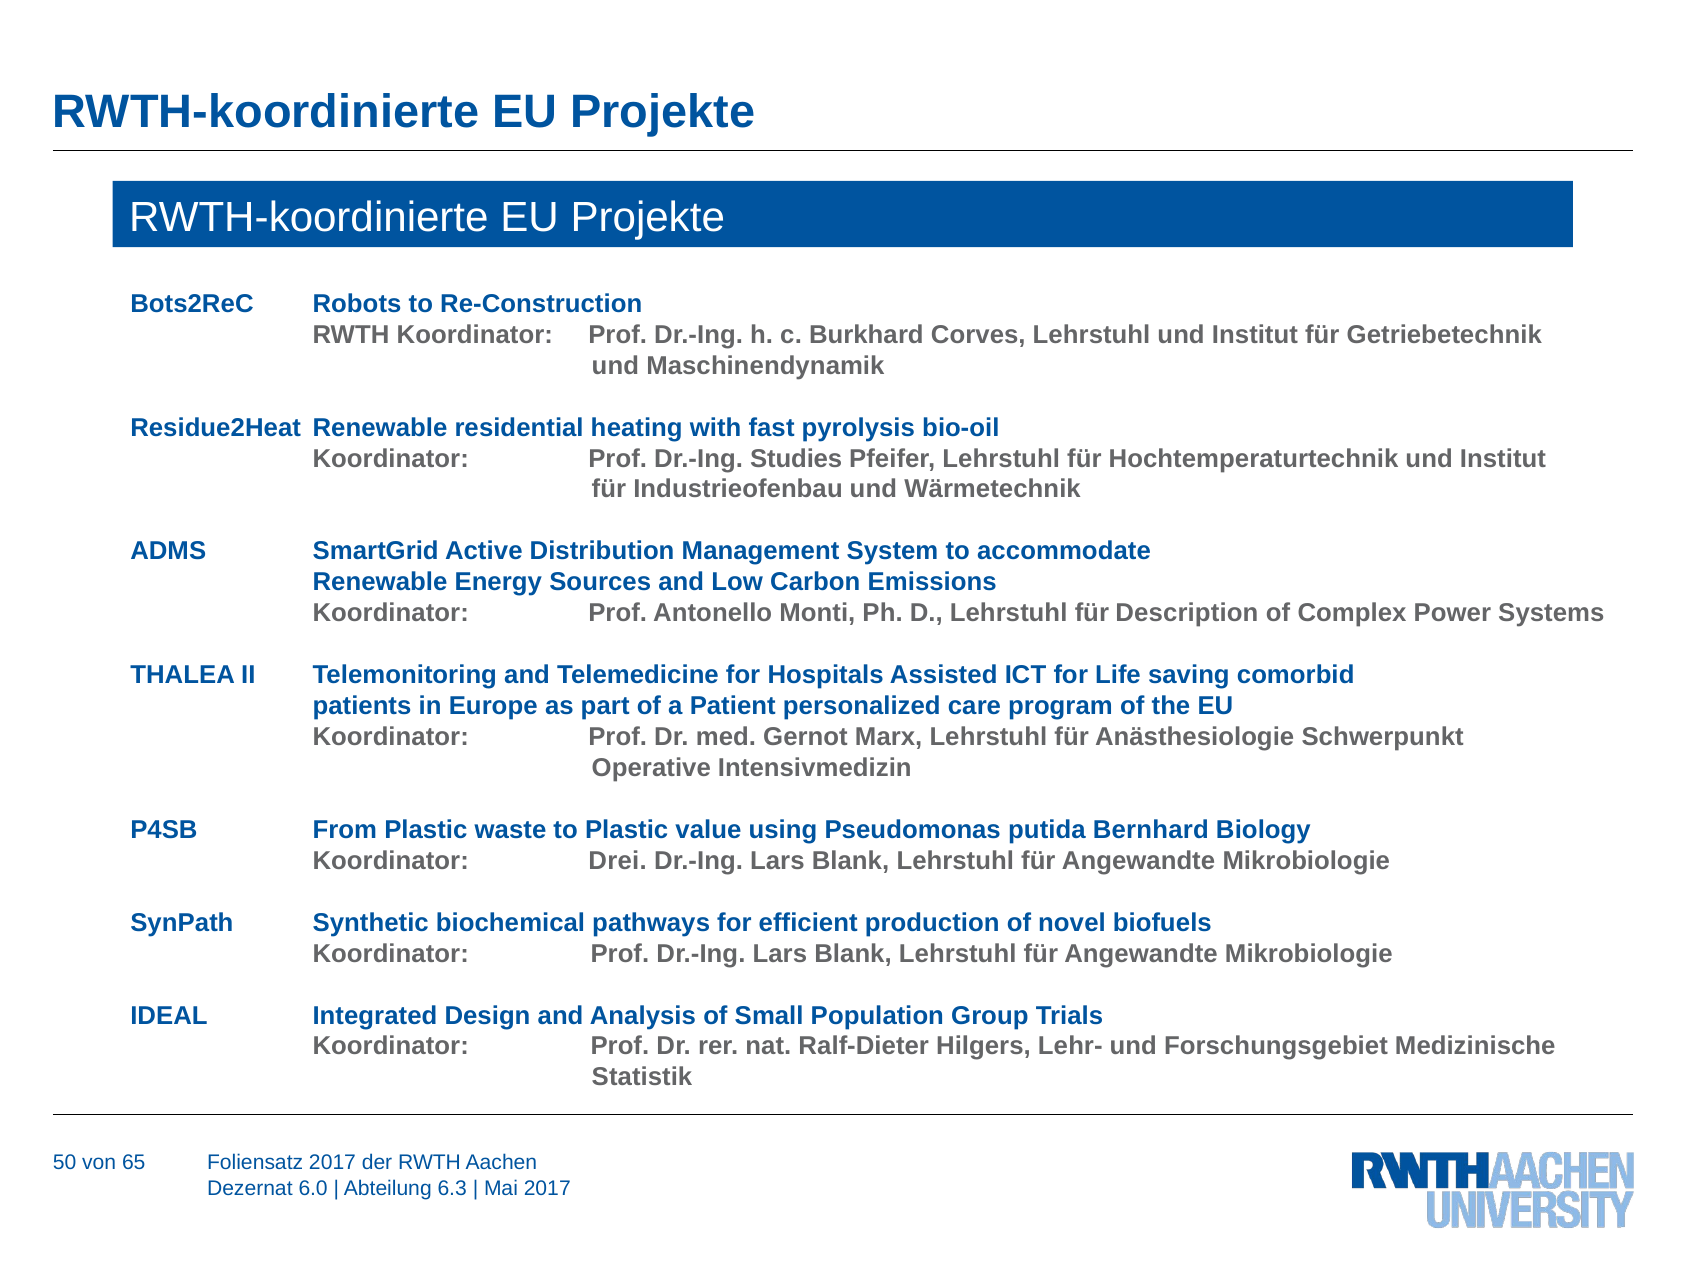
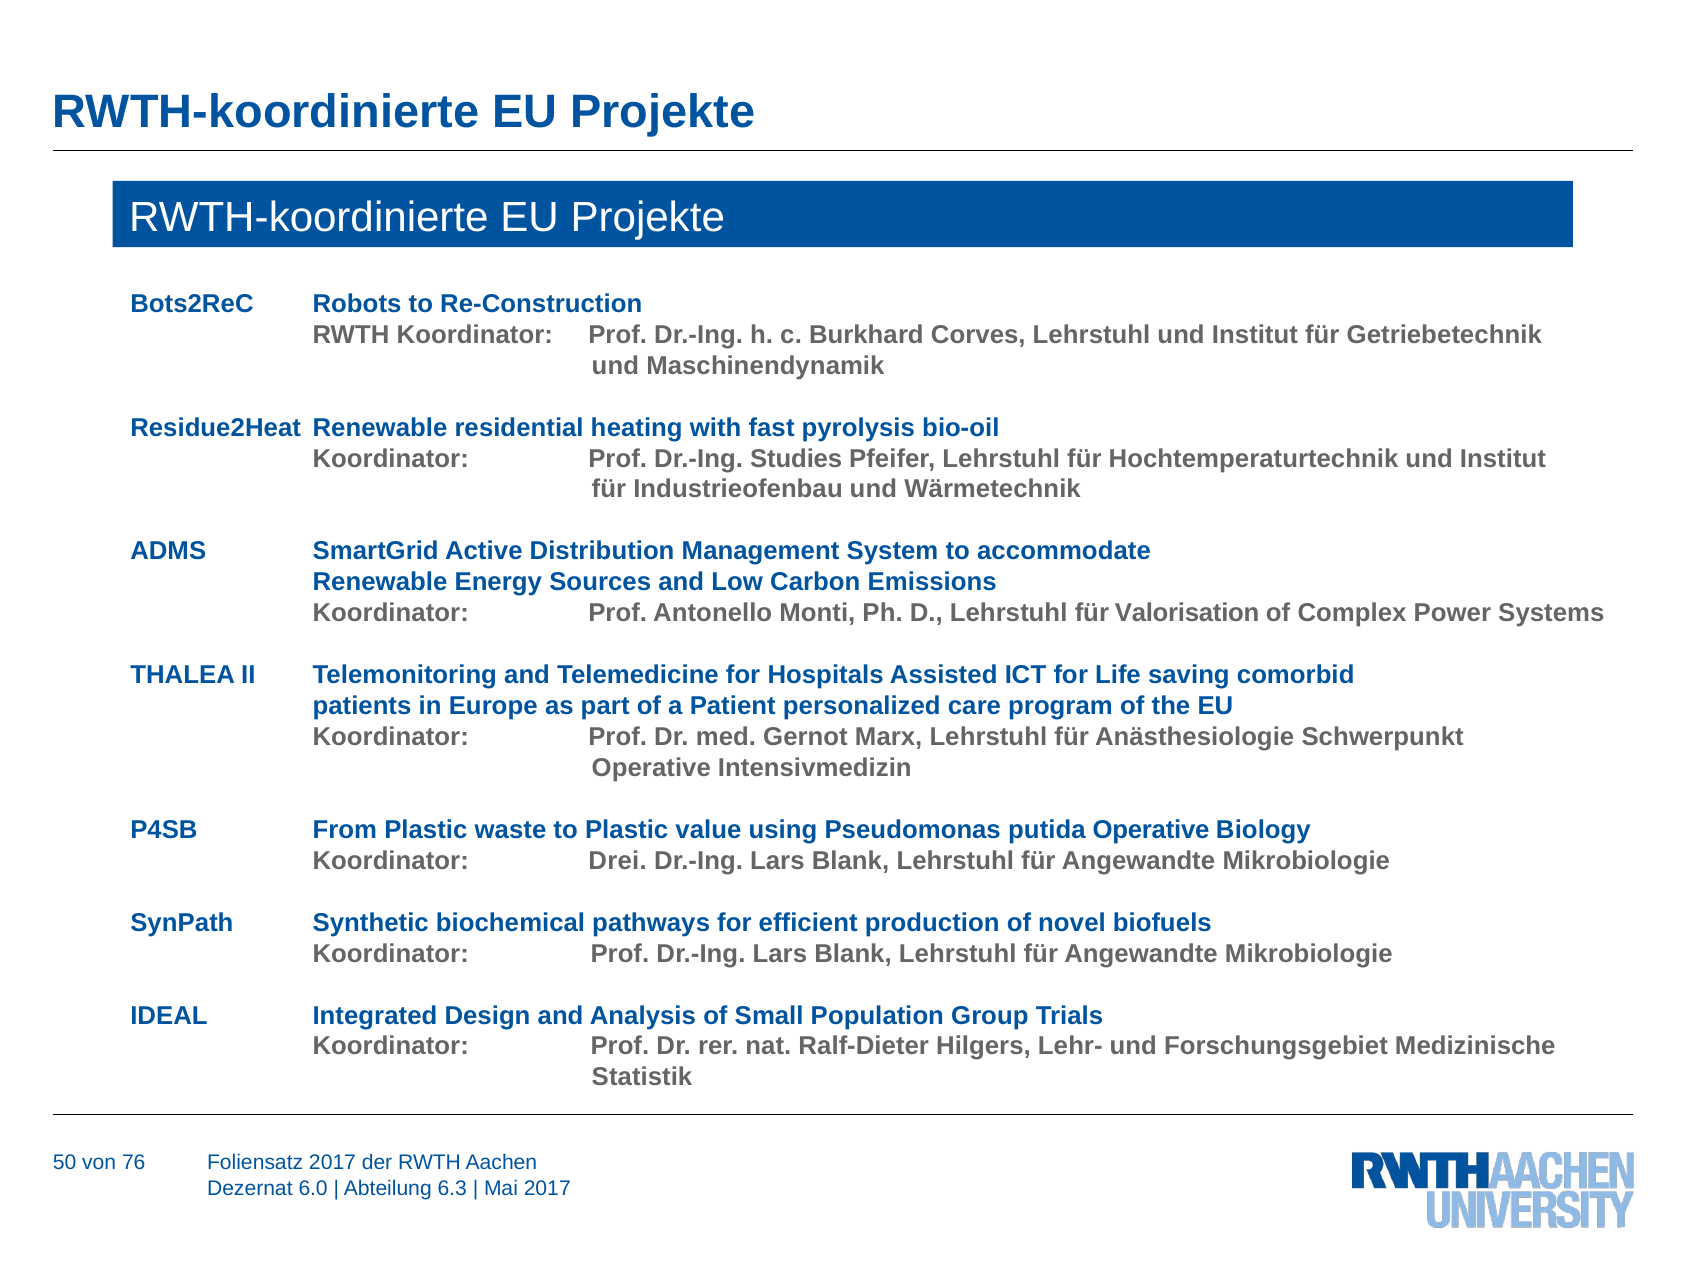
Description: Description -> Valorisation (1187, 613)
putida Bernhard: Bernhard -> Operative (1151, 830)
65: 65 -> 76 (134, 1162)
